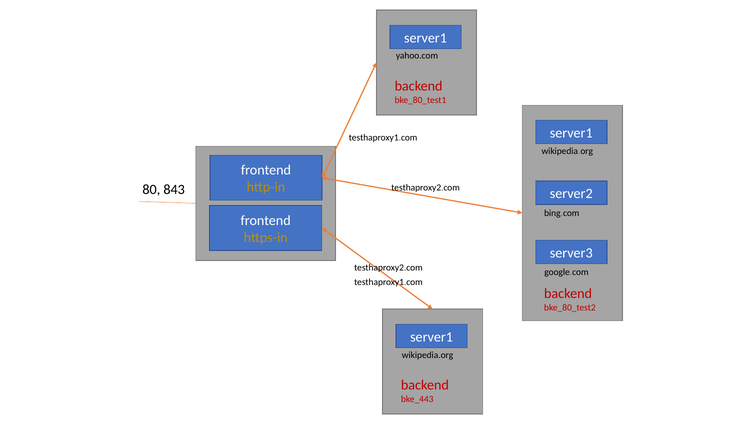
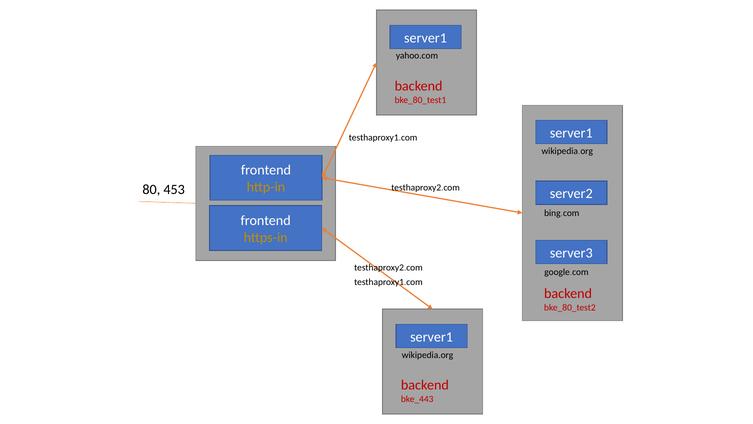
843: 843 -> 453 (174, 189)
